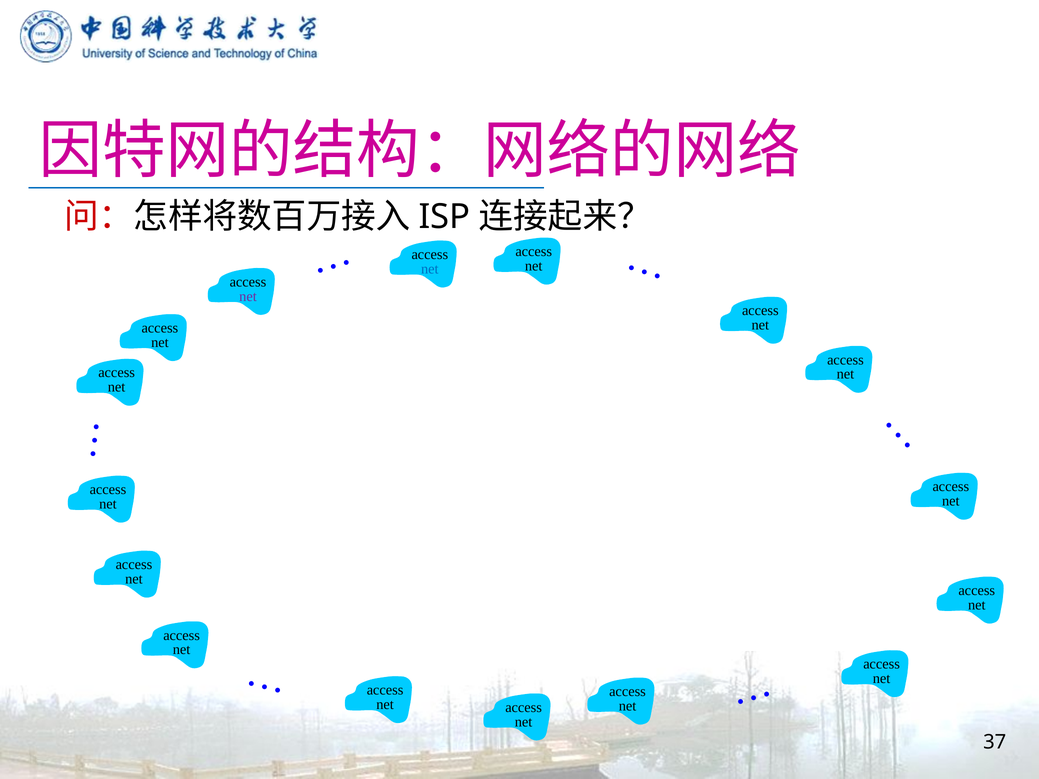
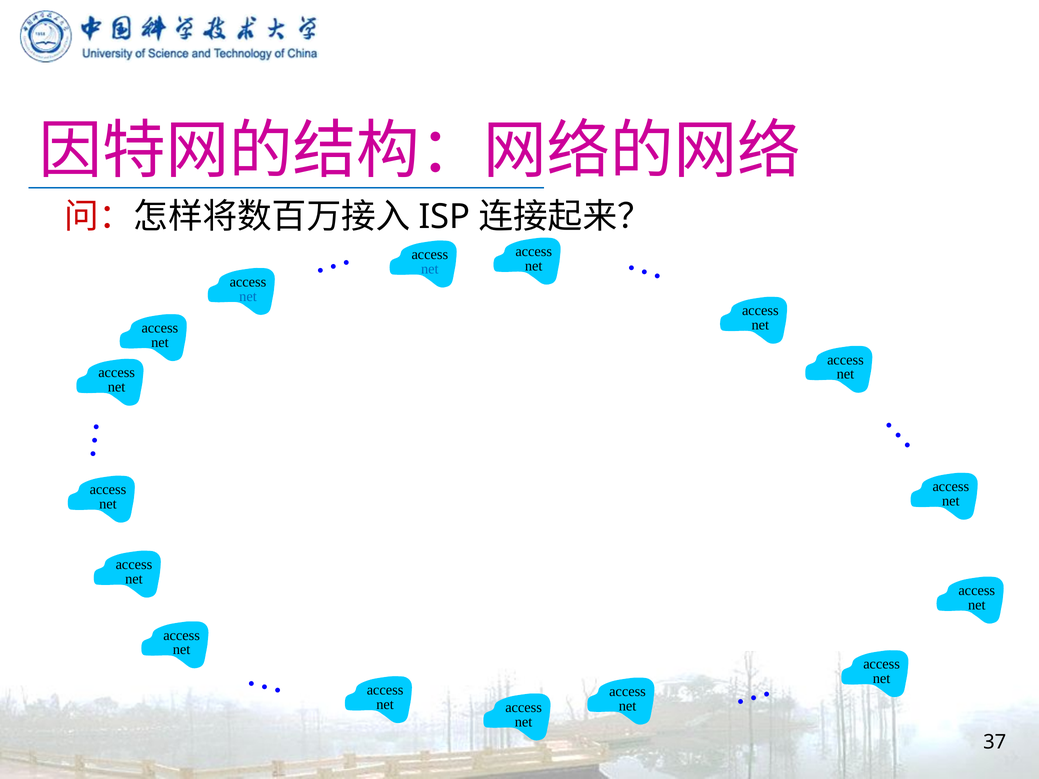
net colour: purple -> blue (248, 296)
